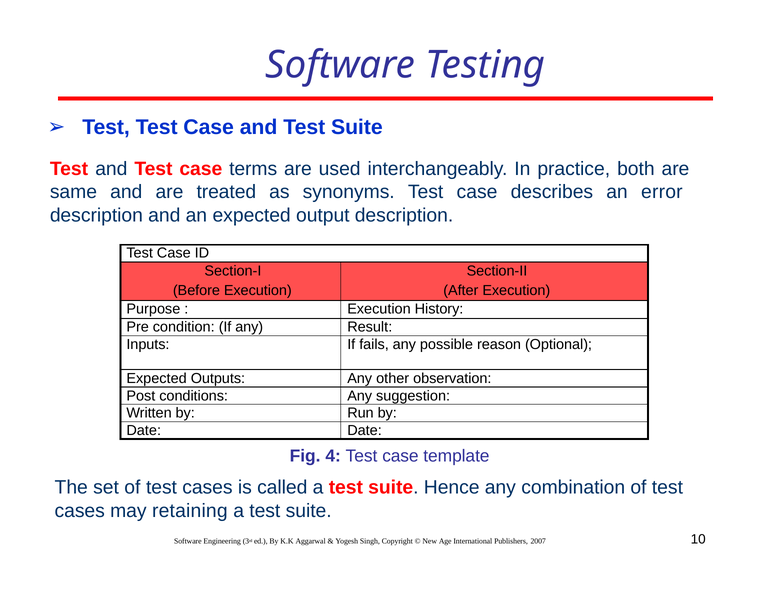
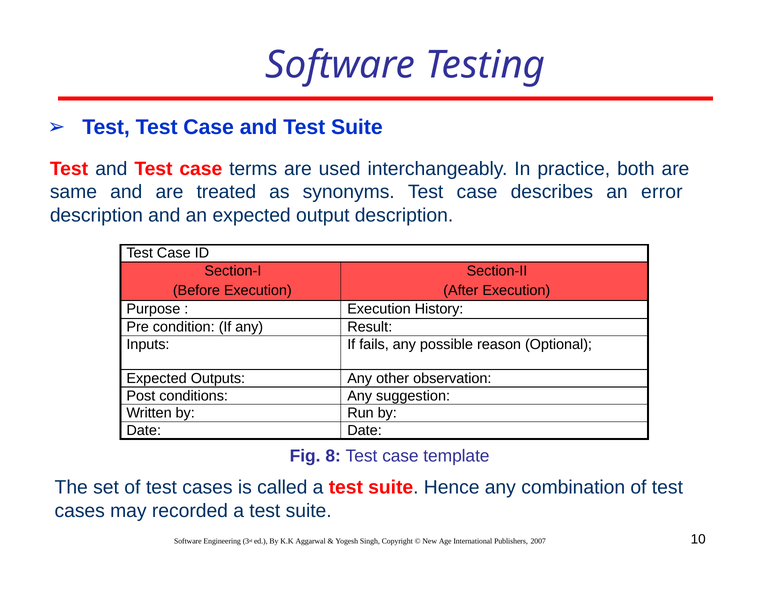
4: 4 -> 8 (333, 456)
retaining: retaining -> recorded (190, 511)
